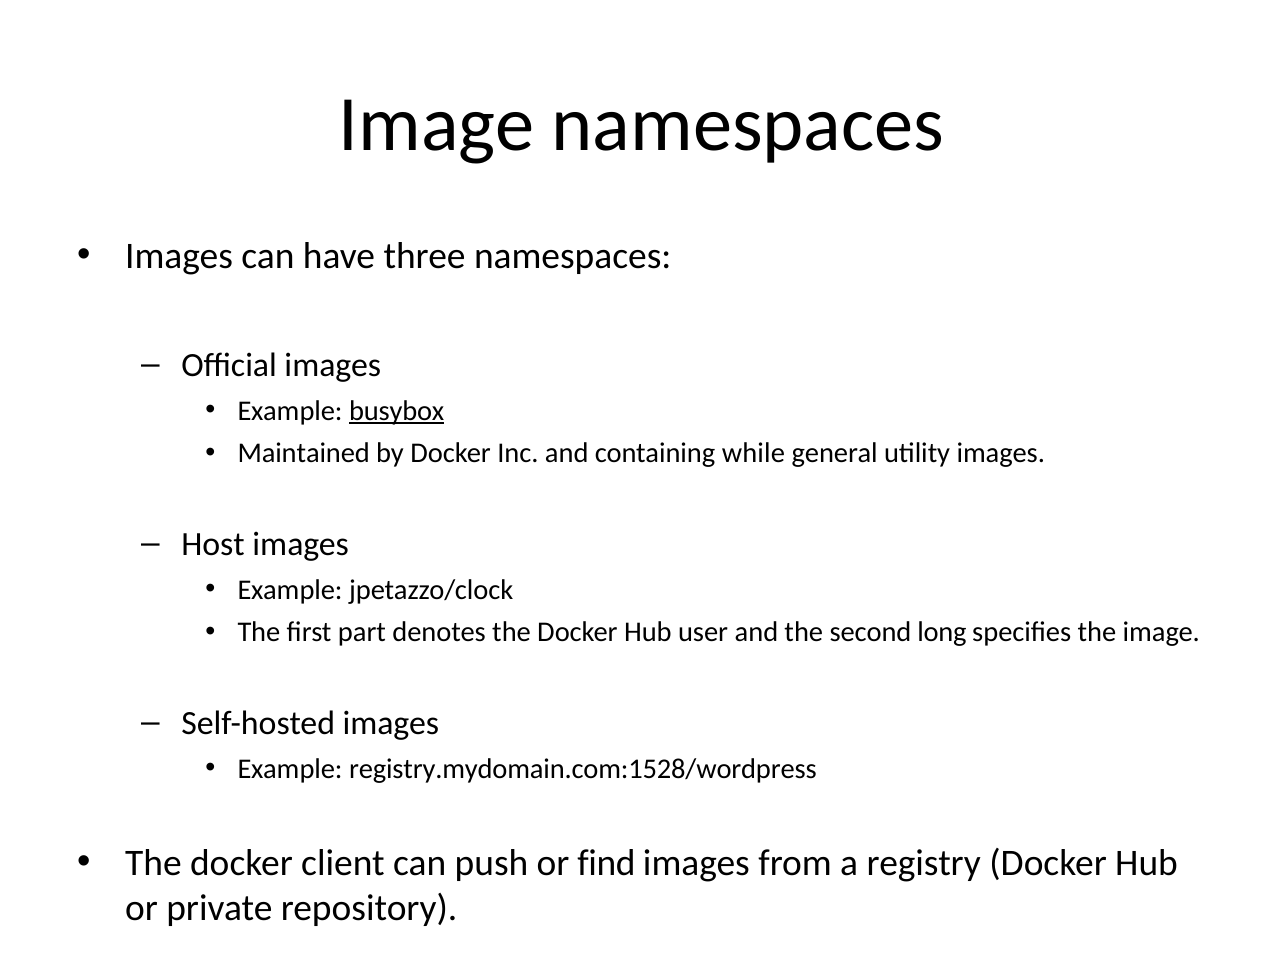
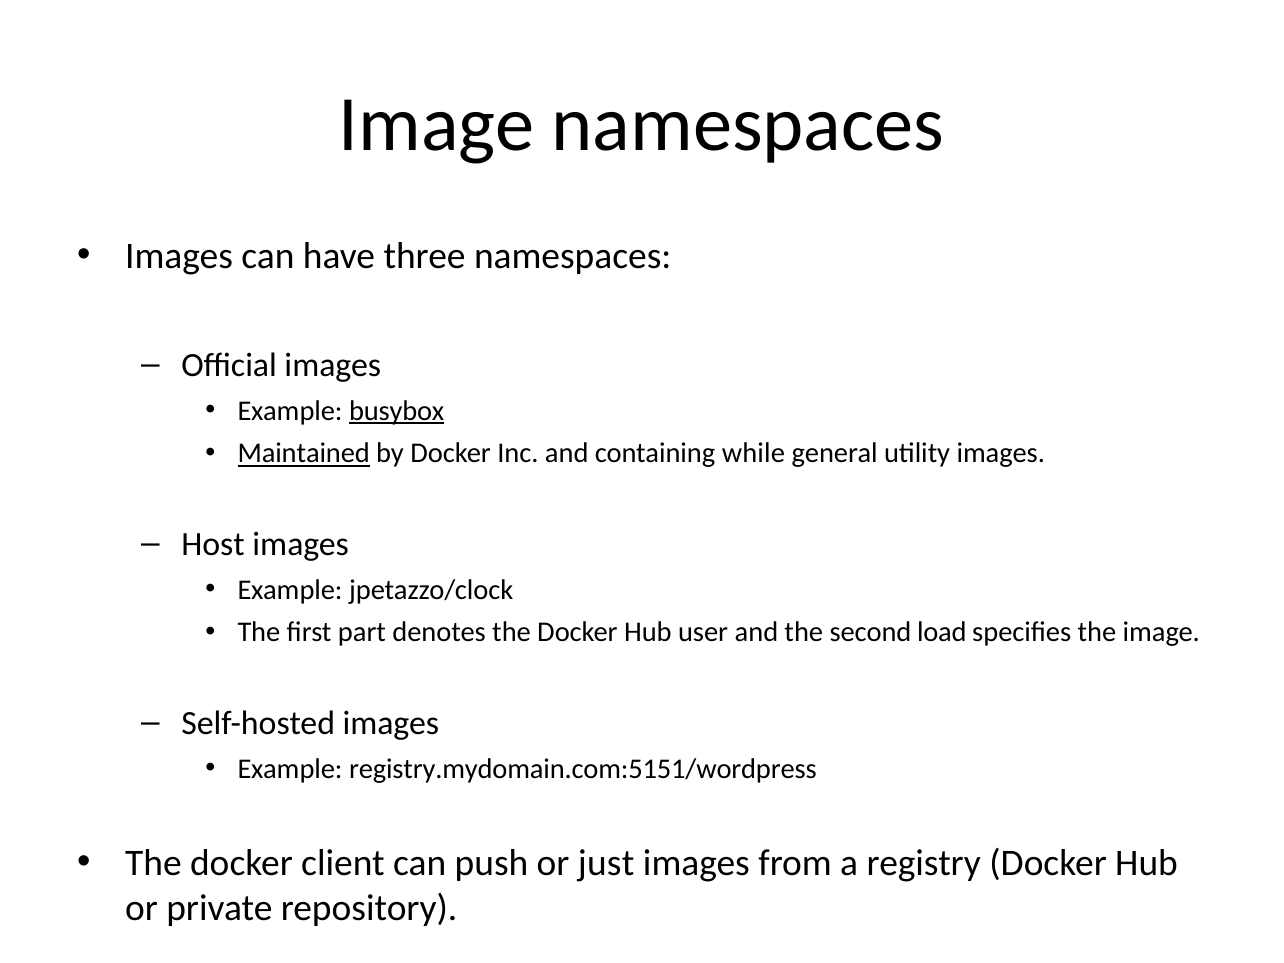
Maintained underline: none -> present (304, 453)
long: long -> load (942, 632)
registry.mydomain.com:1528/wordpress: registry.mydomain.com:1528/wordpress -> registry.mydomain.com:5151/wordpress (583, 769)
find: find -> just (606, 863)
